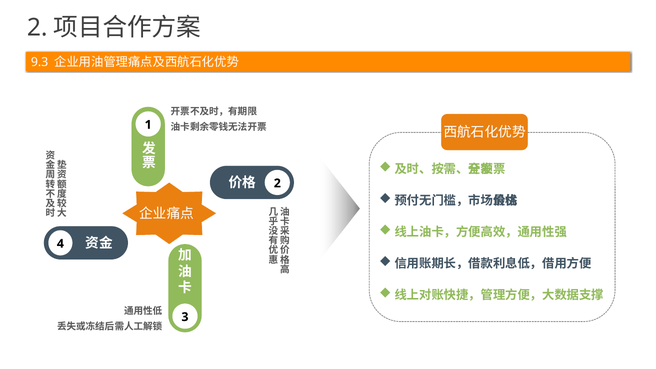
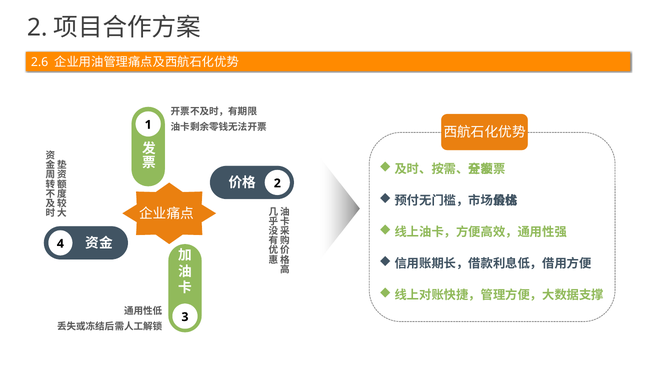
9.3: 9.3 -> 2.6 (40, 62)
